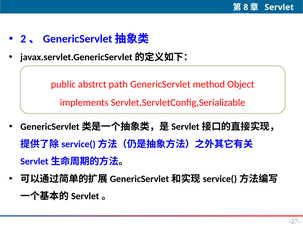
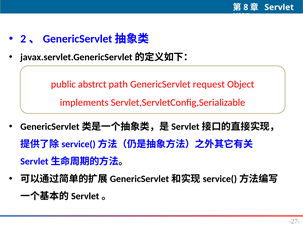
method: method -> request (209, 84)
